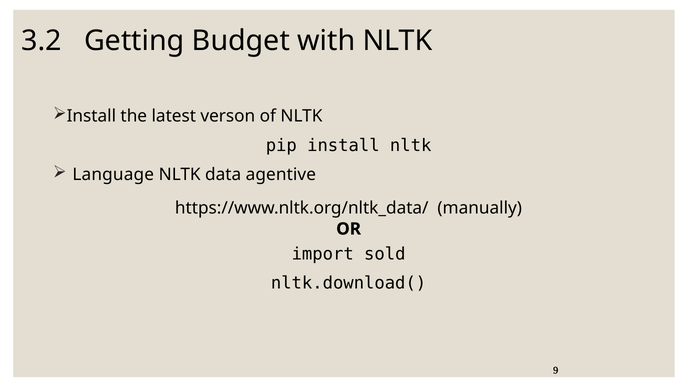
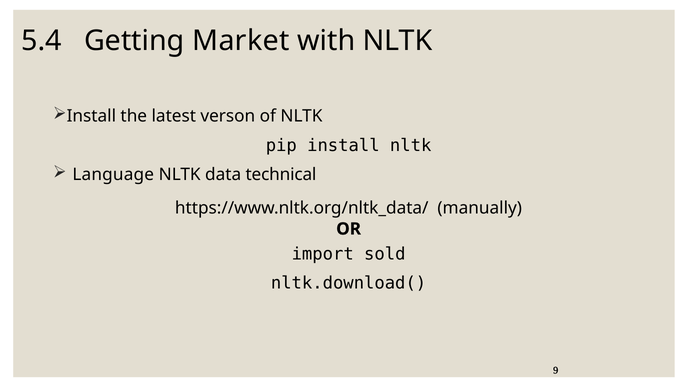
3.2: 3.2 -> 5.4 (42, 41)
Budget: Budget -> Market (241, 41)
agentive: agentive -> technical (281, 175)
